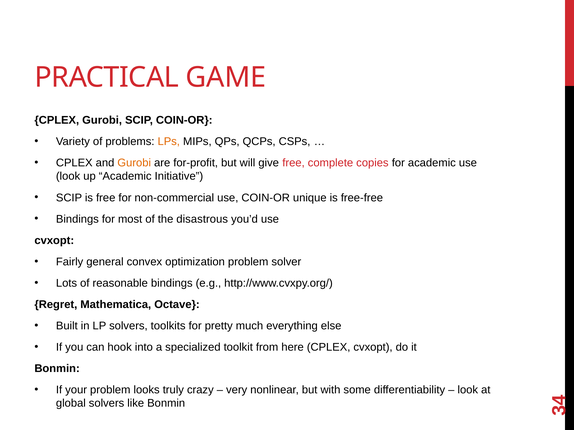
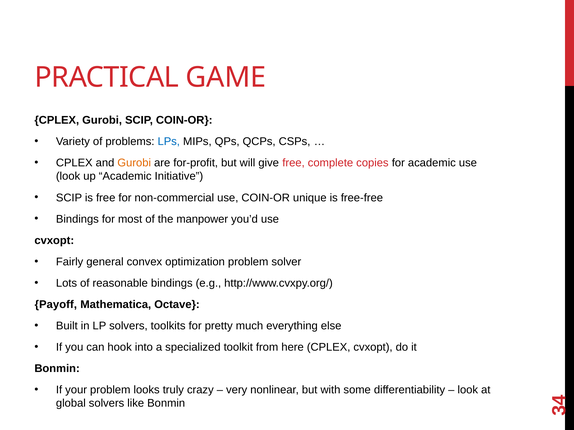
LPs colour: orange -> blue (169, 142)
disastrous: disastrous -> manpower (202, 219)
Regret: Regret -> Payoff (56, 305)
